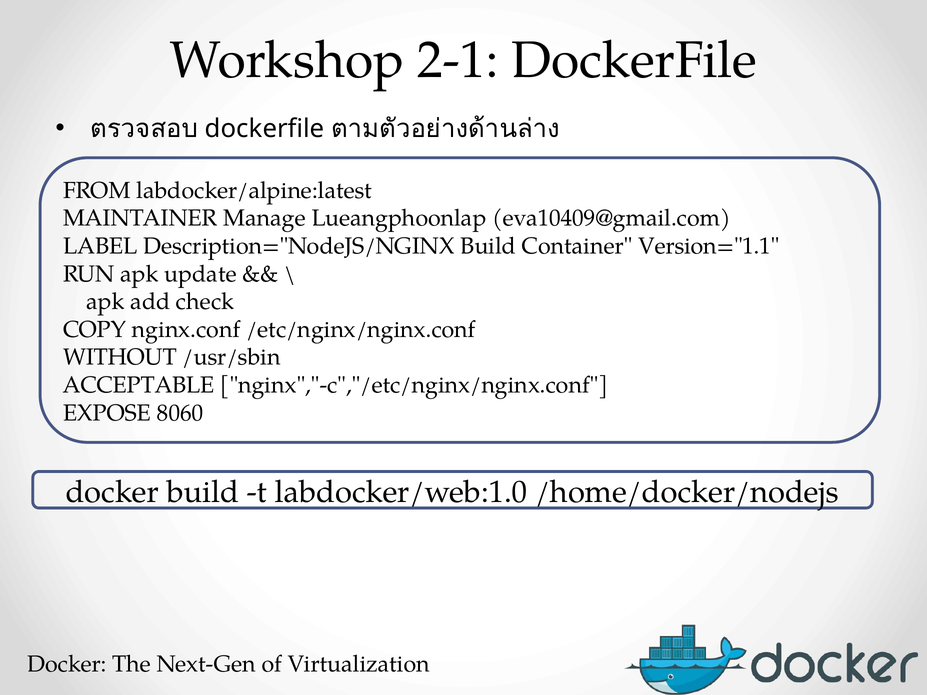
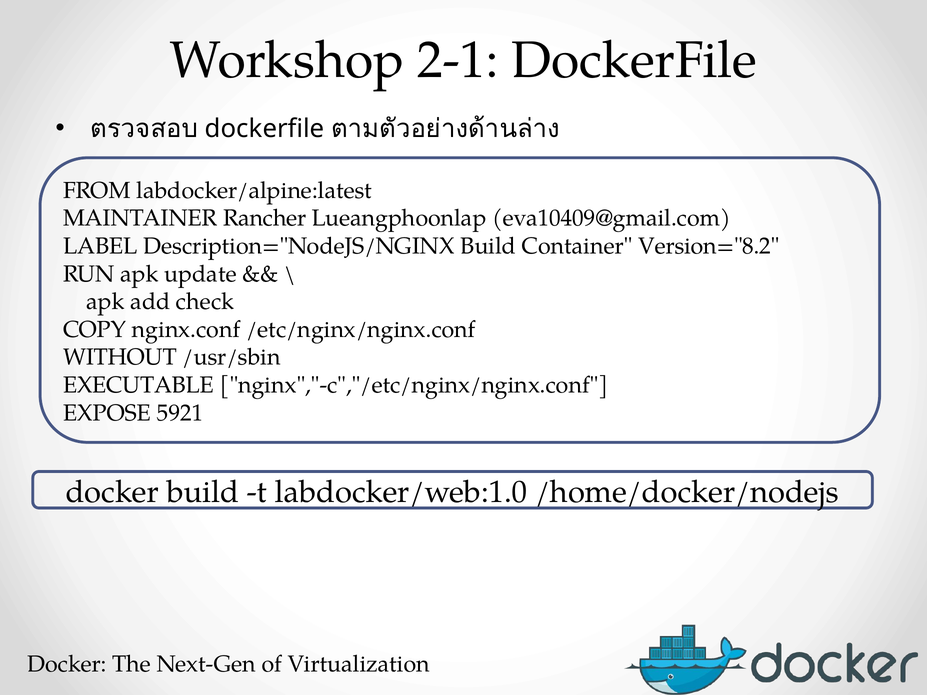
Manage: Manage -> Rancher (265, 218)
Version="1.1: Version="1.1 -> Version="8.2 (709, 246)
ACCEPTABLE: ACCEPTABLE -> EXECUTABLE (139, 385)
8060: 8060 -> 5921 (180, 413)
